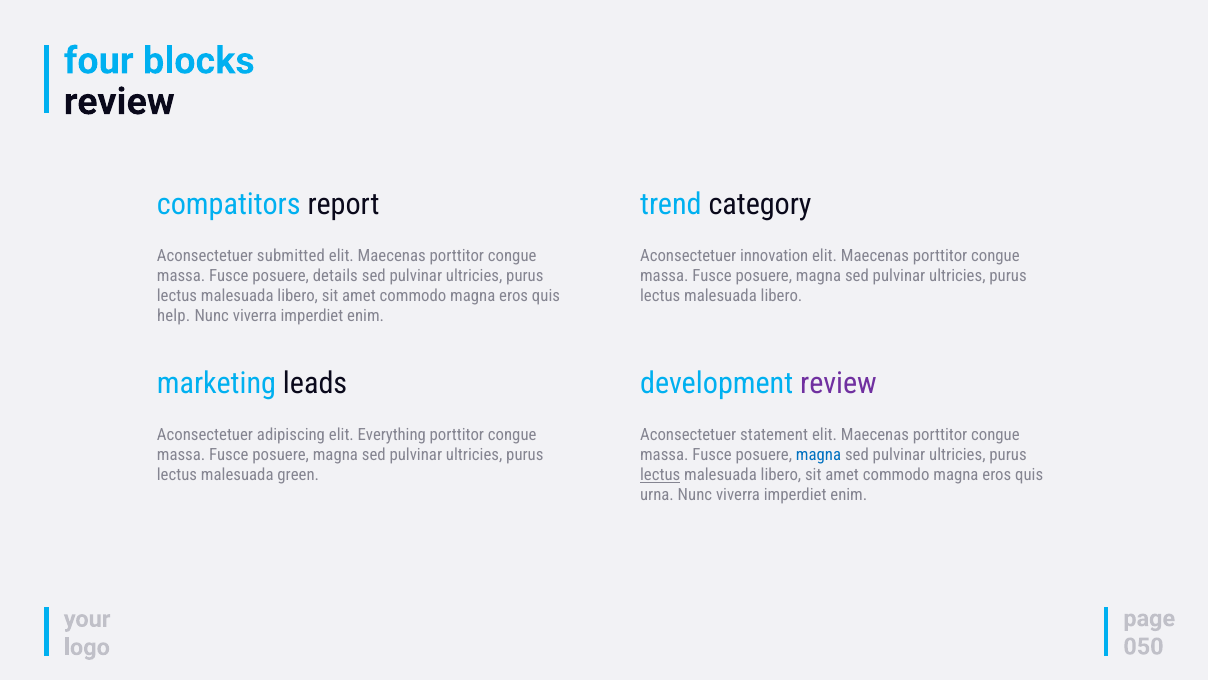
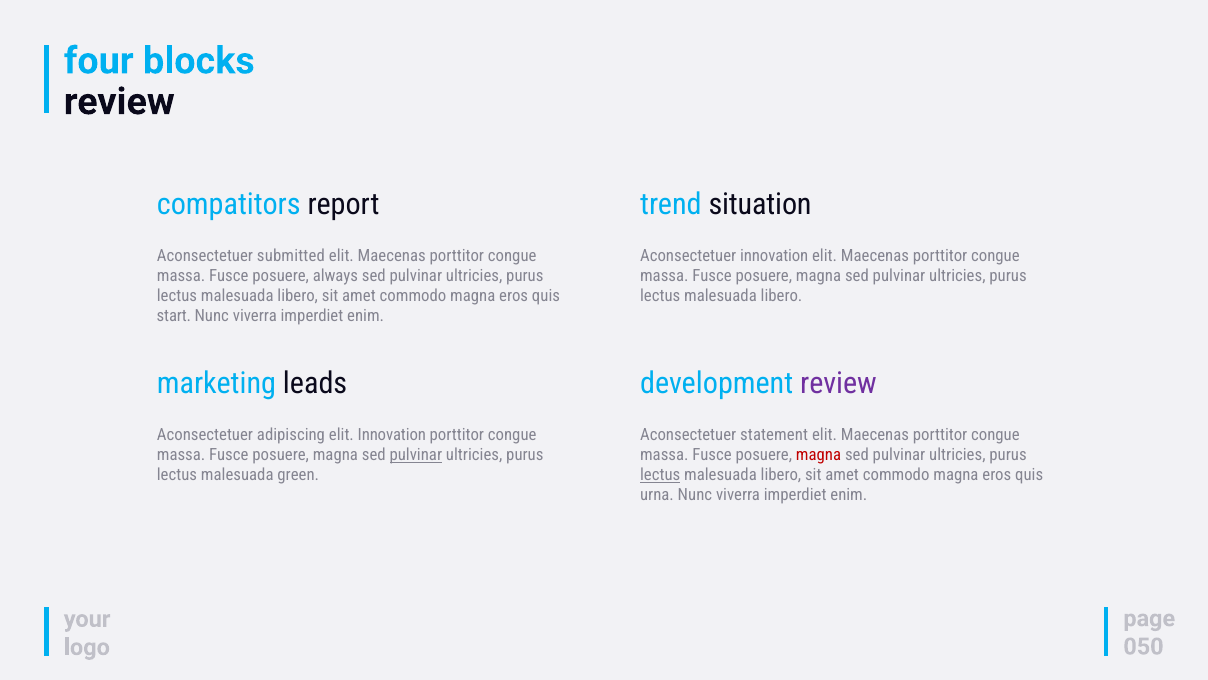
category: category -> situation (760, 204)
details: details -> always (335, 276)
help: help -> start (174, 316)
elit Everything: Everything -> Innovation (392, 434)
magna colour: blue -> red (819, 455)
pulvinar underline: none -> present (416, 455)
